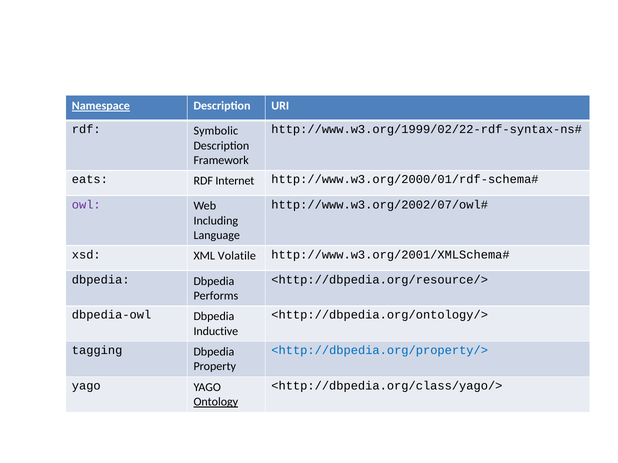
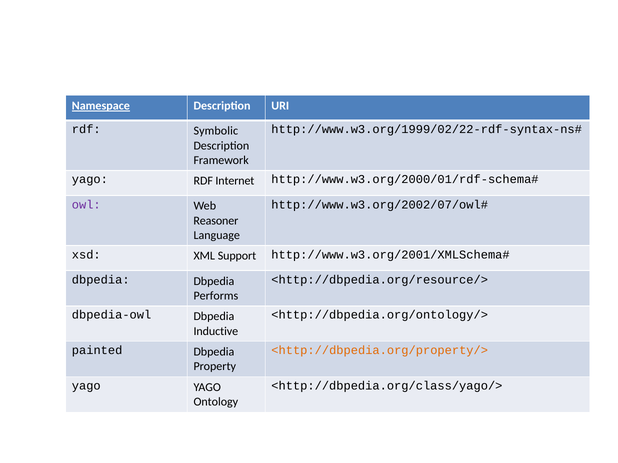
eats: eats -> yago (90, 180)
Including: Including -> Reasoner (216, 221)
Volatile: Volatile -> Support (237, 256)
tagging: tagging -> painted (97, 351)
<http://dbpedia.org/property/> colour: blue -> orange (380, 351)
Ontology underline: present -> none (216, 402)
